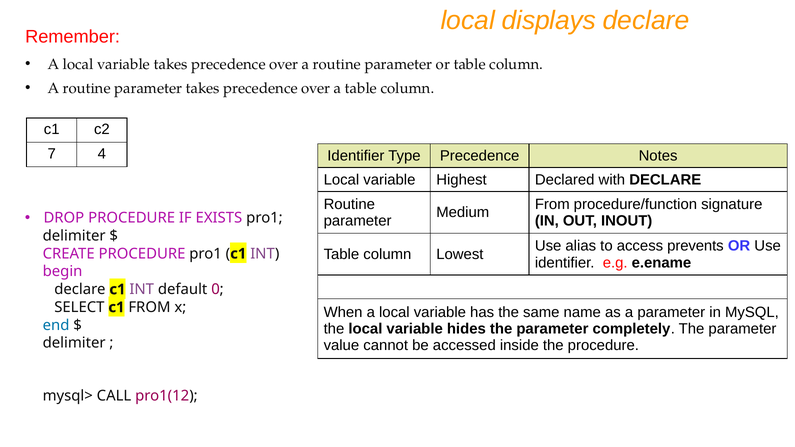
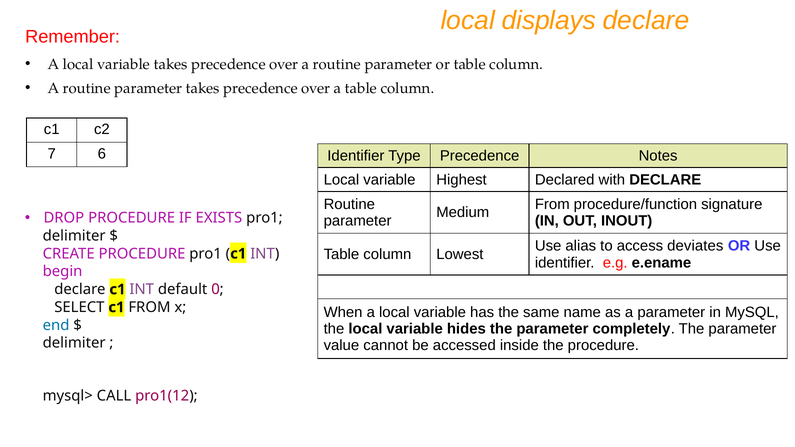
4: 4 -> 6 (102, 154)
prevents: prevents -> deviates (695, 246)
